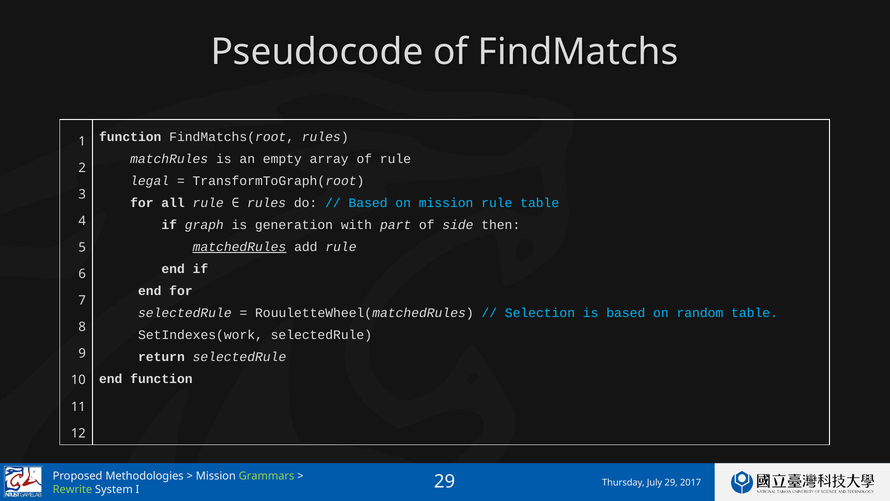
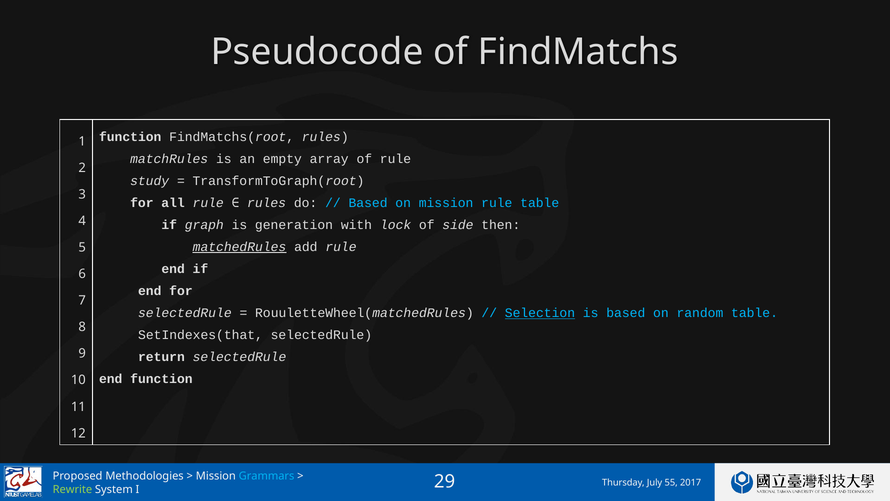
legal: legal -> study (150, 181)
part: part -> lock (396, 225)
Selection underline: none -> present (540, 313)
SetIndexes(work: SetIndexes(work -> SetIndexes(that (201, 335)
Grammars colour: light green -> light blue (267, 476)
July 29: 29 -> 55 (671, 482)
